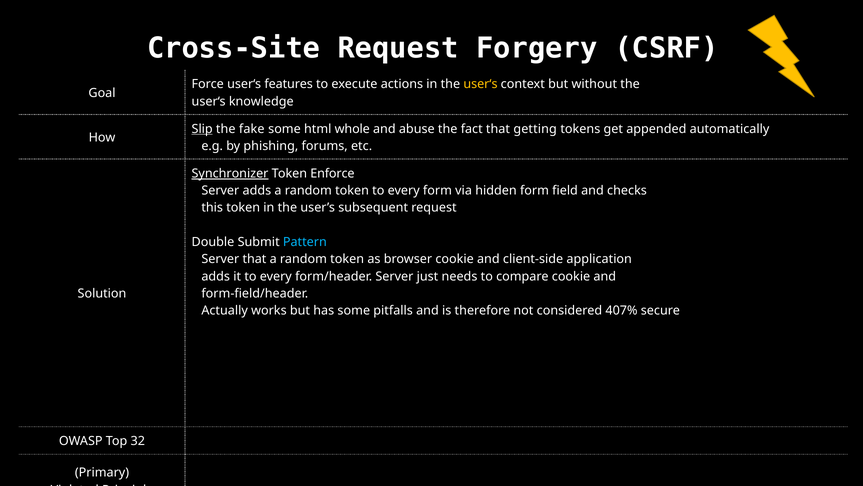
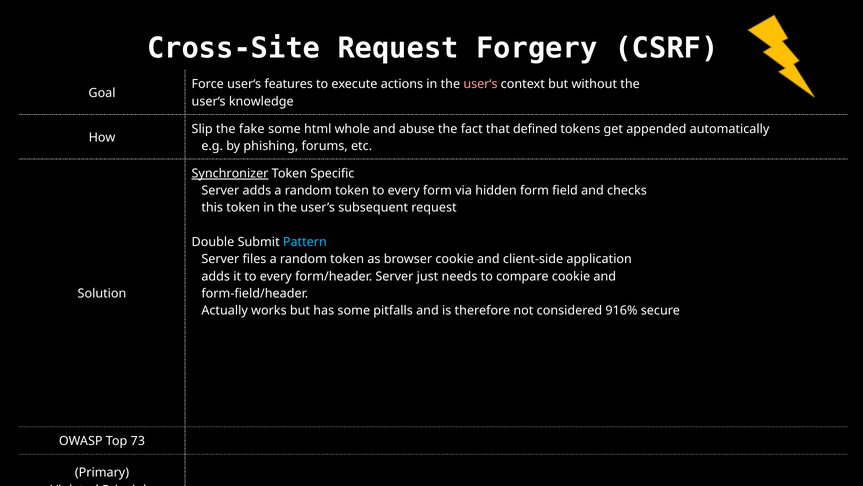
user‘s colour: yellow -> pink (480, 84)
Slip underline: present -> none (202, 129)
getting: getting -> defined (535, 129)
Enforce: Enforce -> Specific (332, 173)
Server that: that -> files (254, 259)
407%: 407% -> 916% (622, 310)
32: 32 -> 73 (138, 441)
